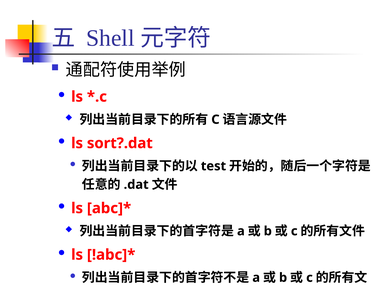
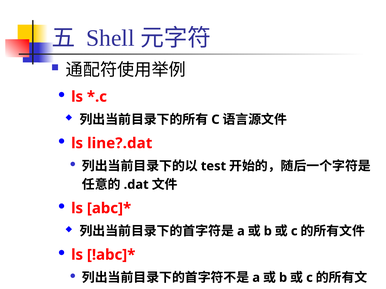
sort?.dat: sort?.dat -> line?.dat (120, 143)
